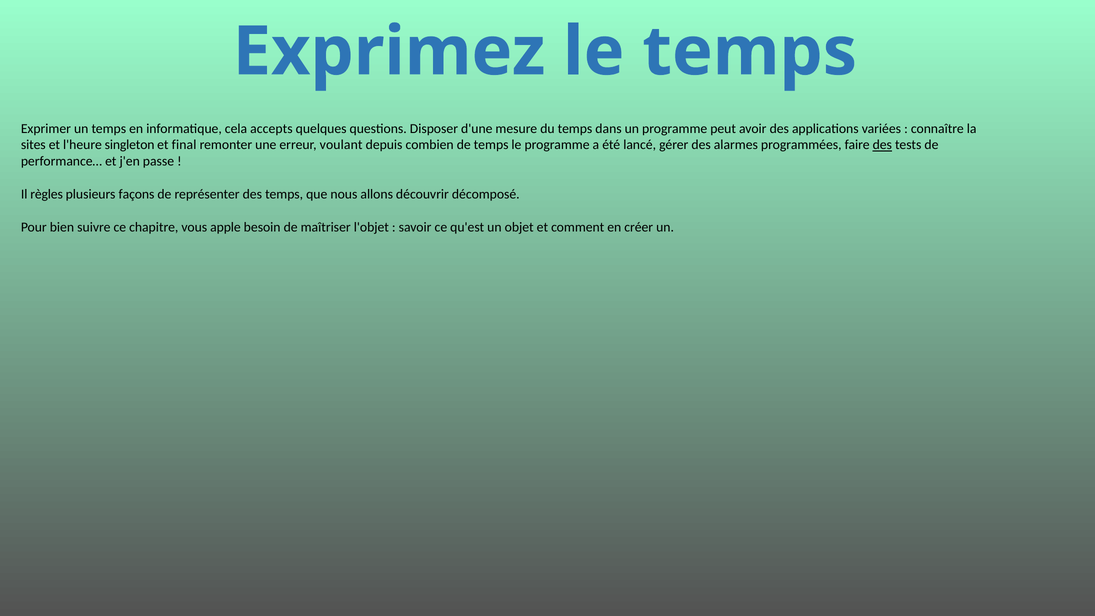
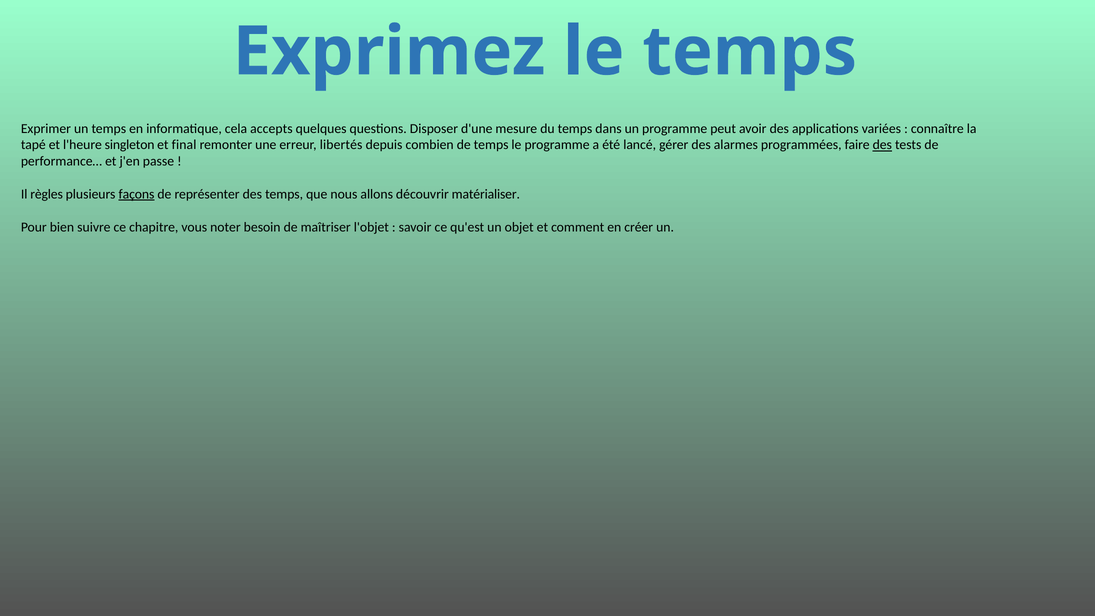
sites: sites -> tapé (33, 145)
voulant: voulant -> libertés (341, 145)
façons underline: none -> present (136, 194)
décomposé: décomposé -> matérialiser (486, 194)
apple: apple -> noter (225, 227)
